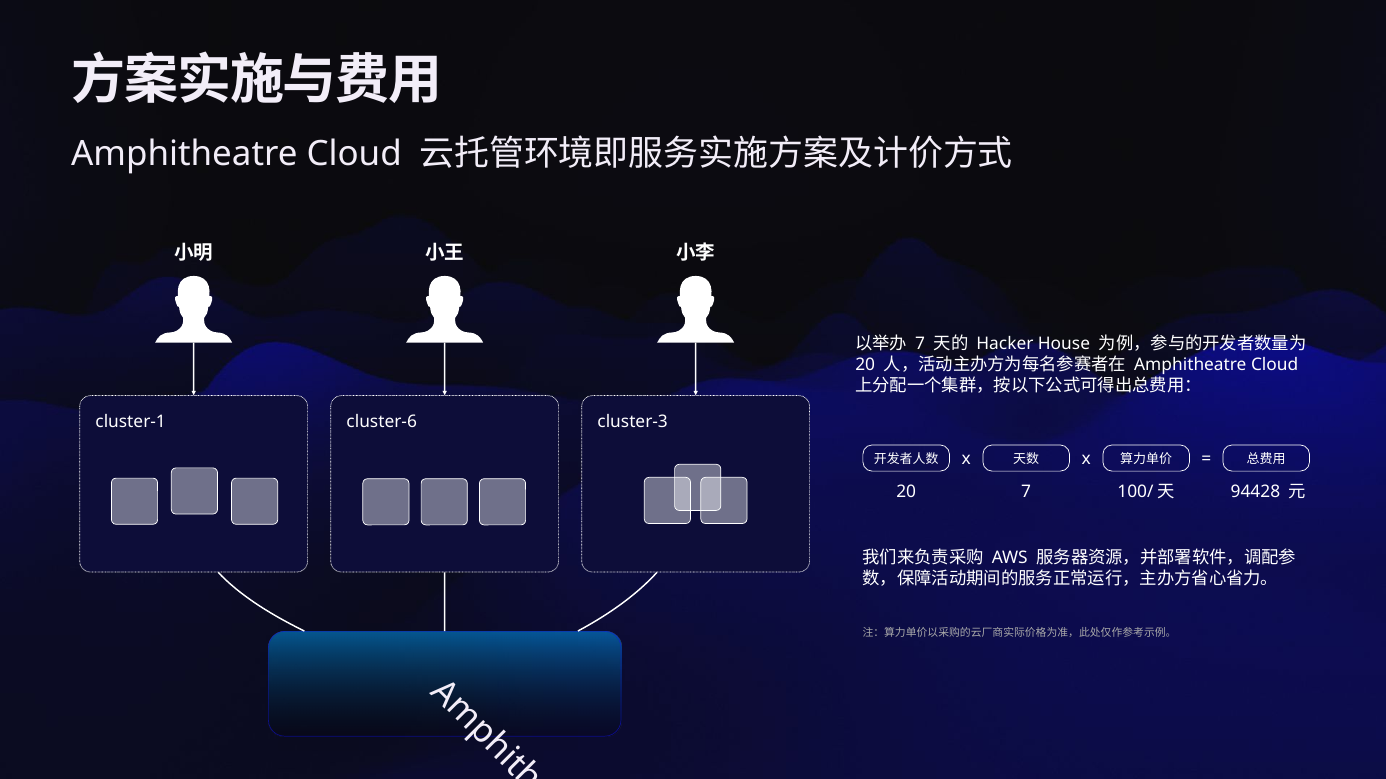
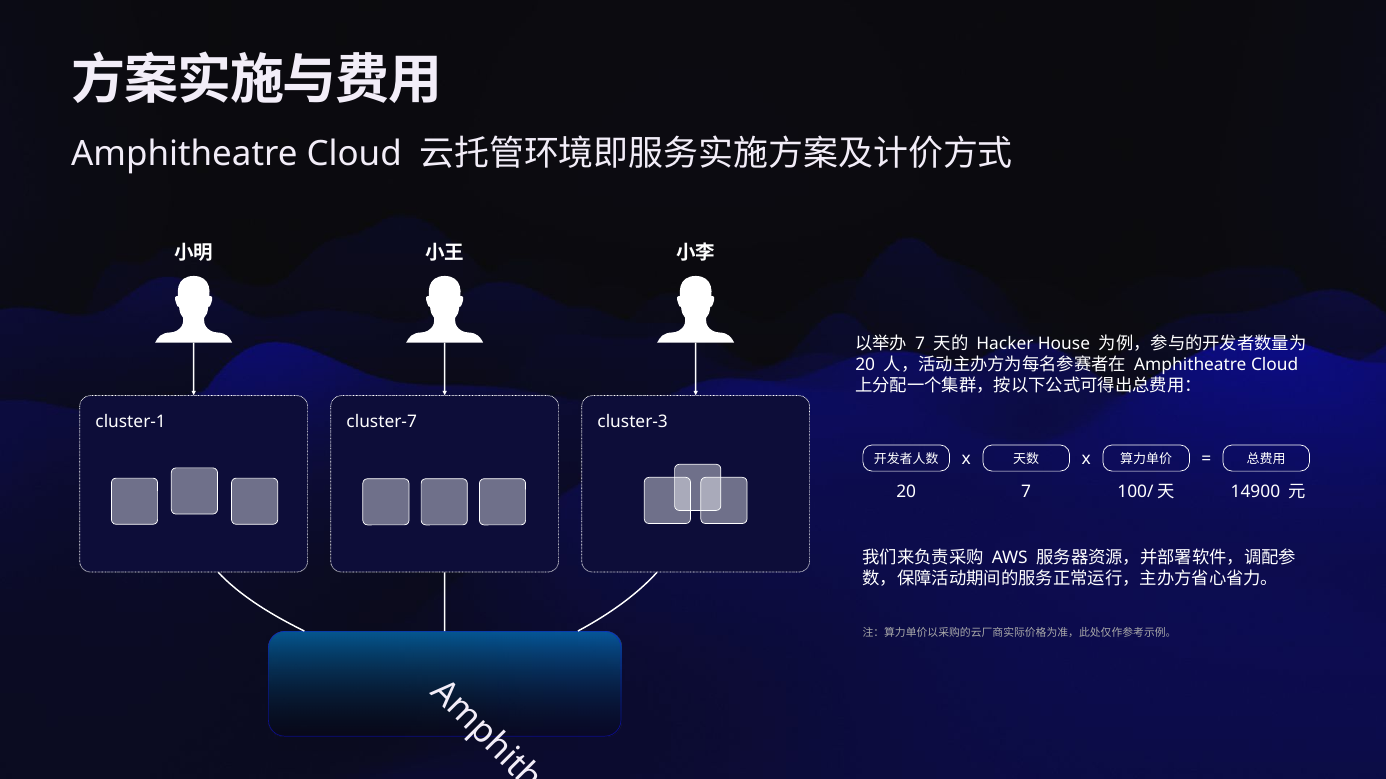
cluster-6: cluster-6 -> cluster-7 (382, 422)
94428: 94428 -> 14900 (1255, 492)
